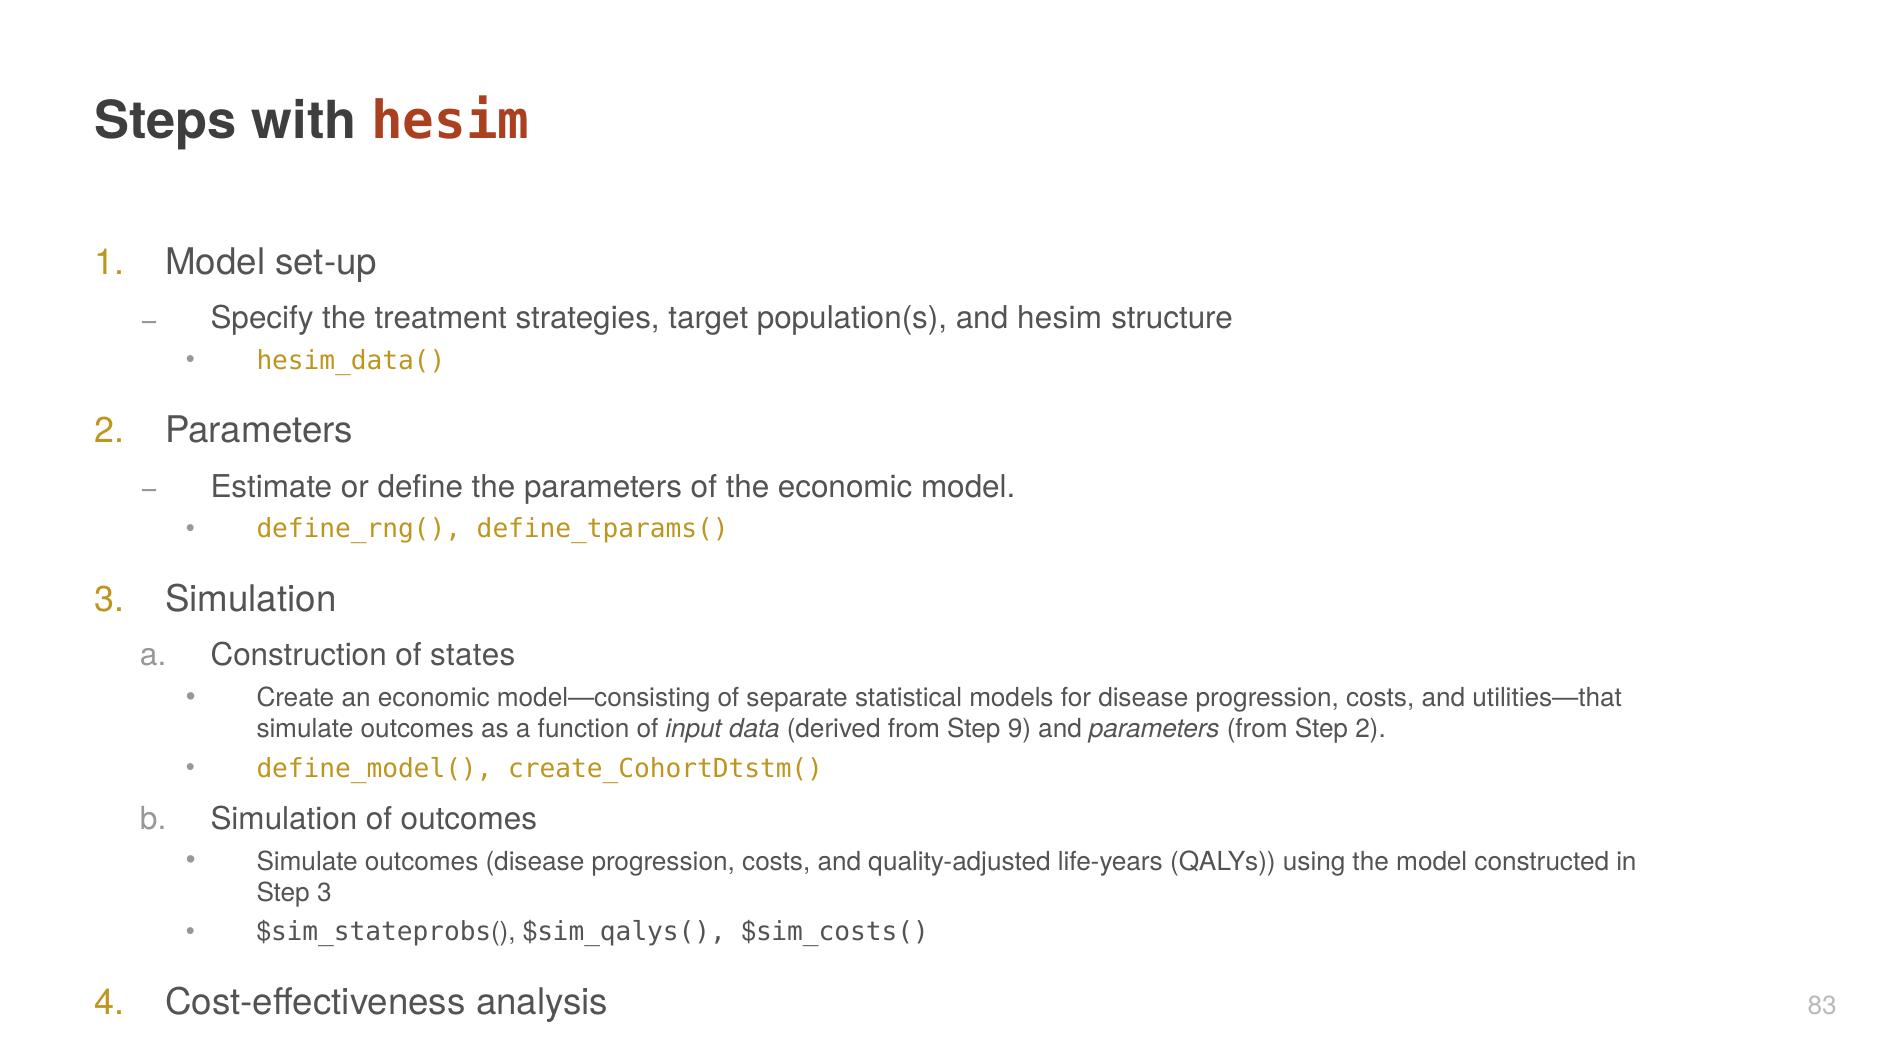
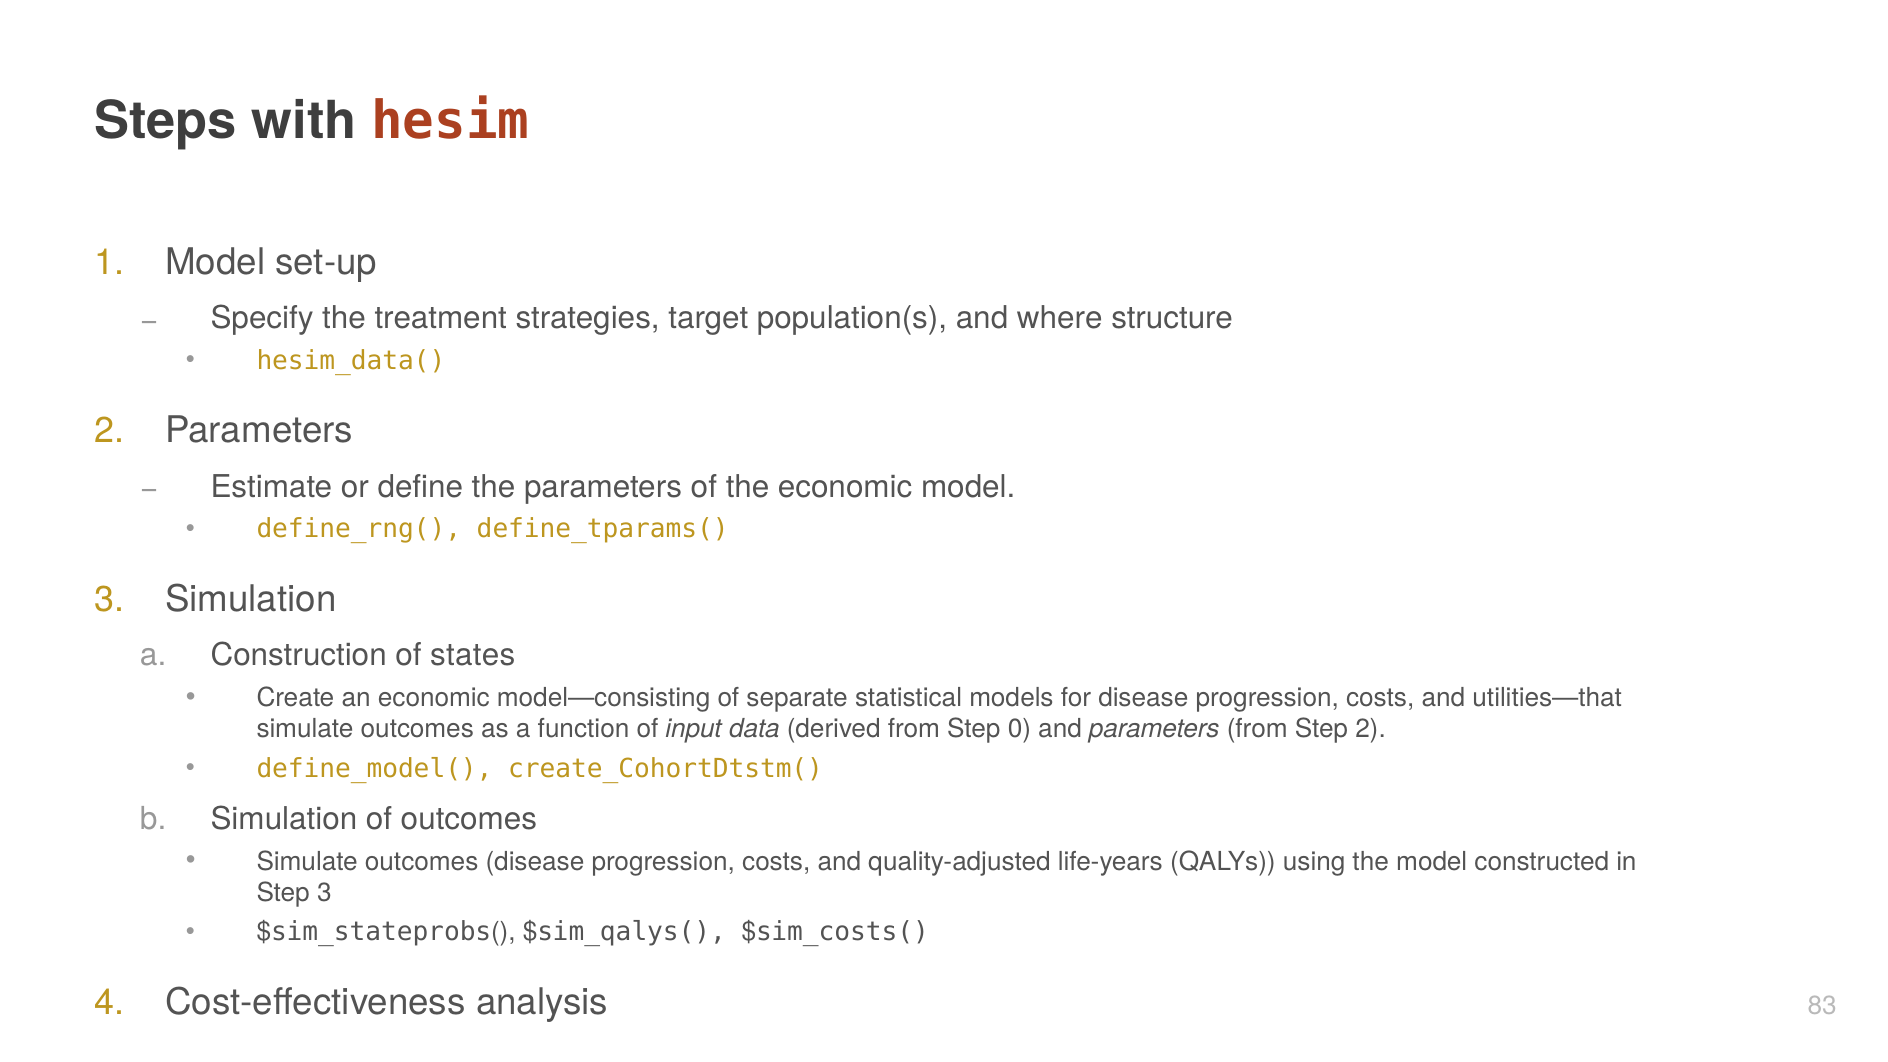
and hesim: hesim -> where (1060, 319)
9: 9 -> 0 (1019, 729)
